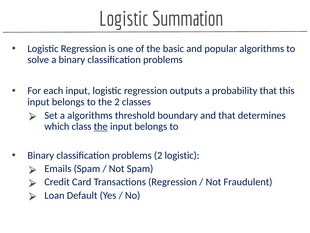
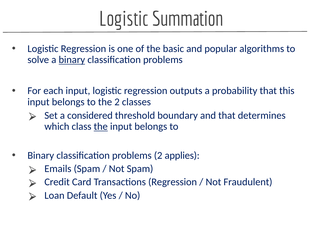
binary underline: none -> present (72, 60)
a algorithms: algorithms -> considered (90, 115)
2 logistic: logistic -> applies (182, 155)
